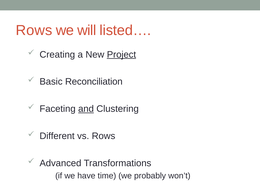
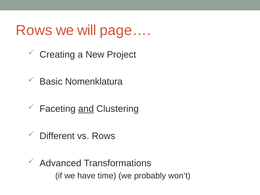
listed…: listed… -> page… (125, 30)
Project underline: present -> none (121, 55)
Reconciliation: Reconciliation -> Nomenklatura (94, 82)
